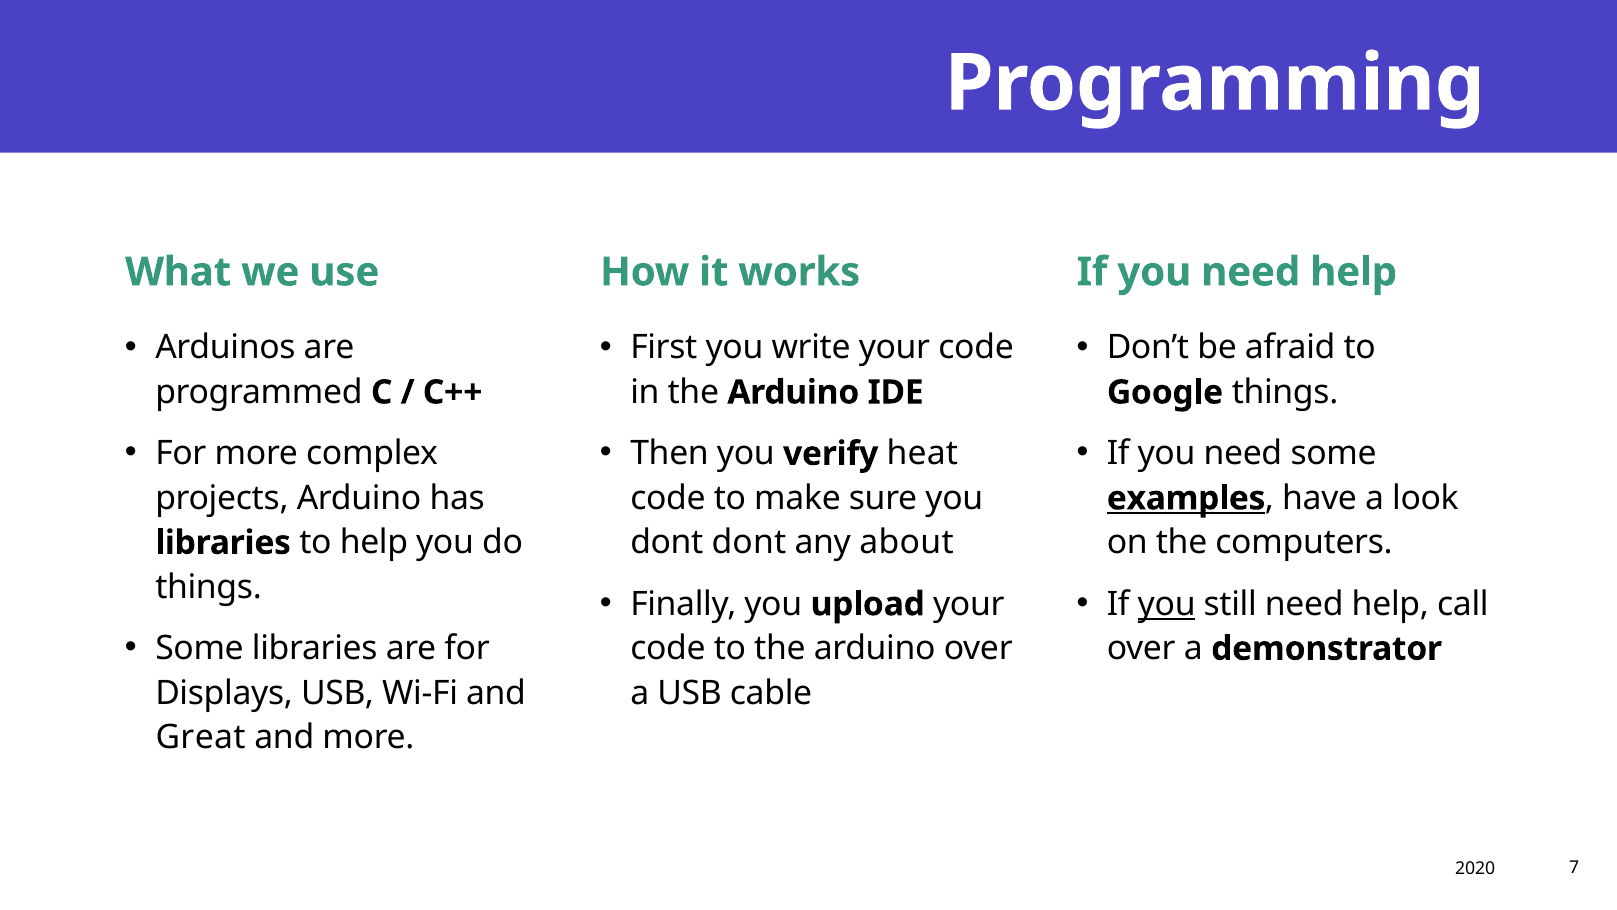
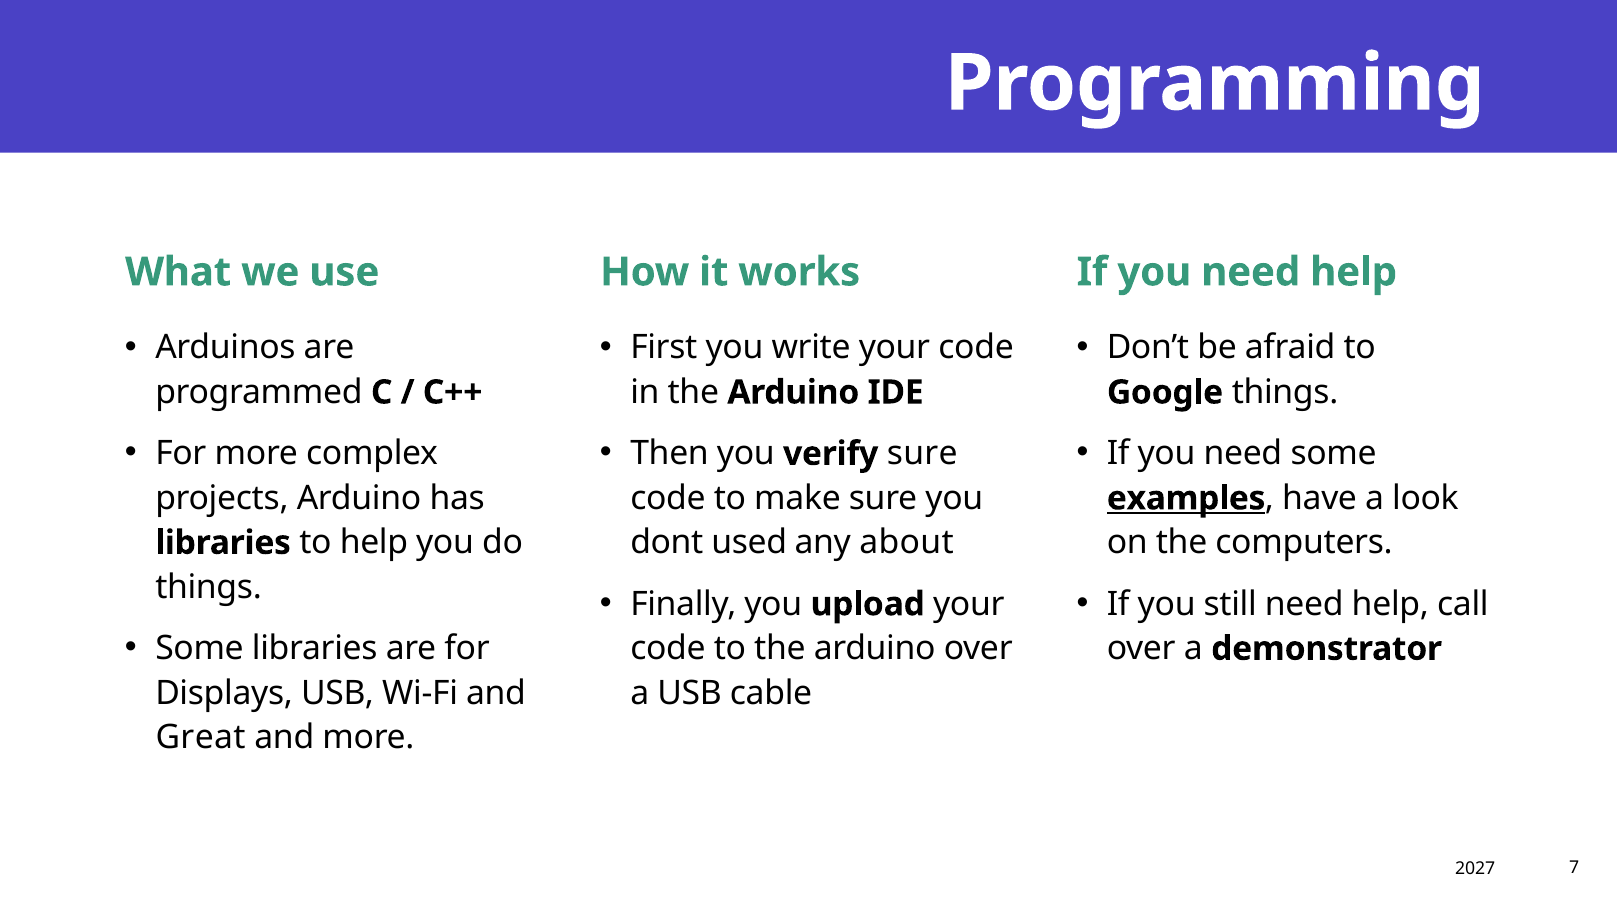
verify heat: heat -> sure (922, 454)
dont dont: dont -> used (749, 543)
you underline: present -> none (1167, 604)
2020: 2020 -> 2027 (1475, 868)
